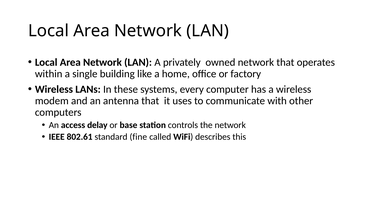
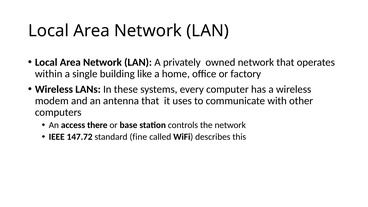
delay: delay -> there (97, 125)
802.61: 802.61 -> 147.72 (80, 137)
